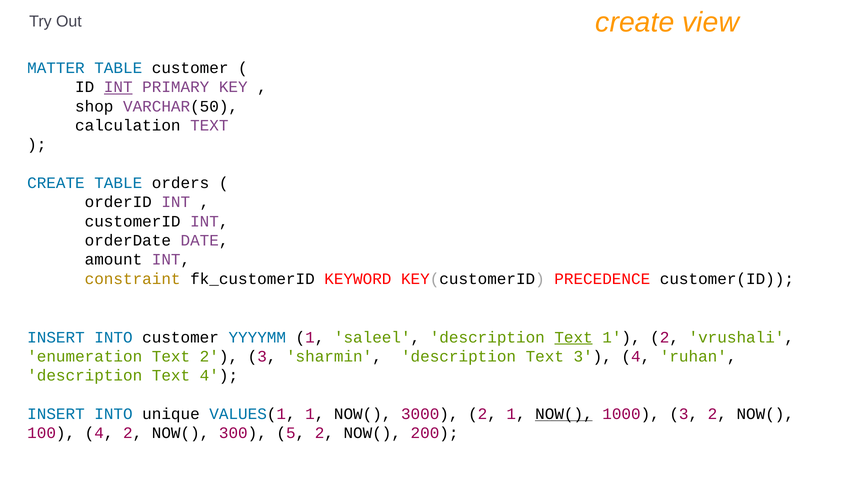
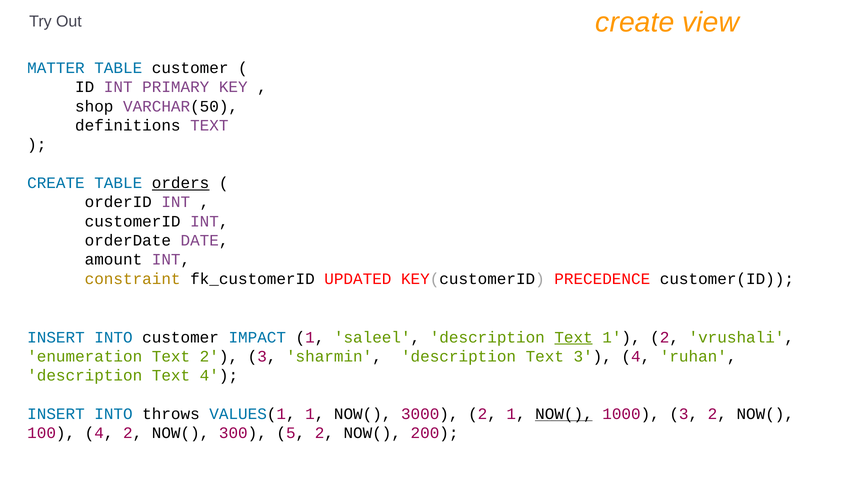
INT underline: present -> none (118, 87)
calculation: calculation -> definitions (128, 126)
orders underline: none -> present (181, 183)
KEYWORD: KEYWORD -> UPDATED (358, 279)
YYYYMM: YYYYMM -> IMPACT (257, 337)
unique: unique -> throws (171, 414)
